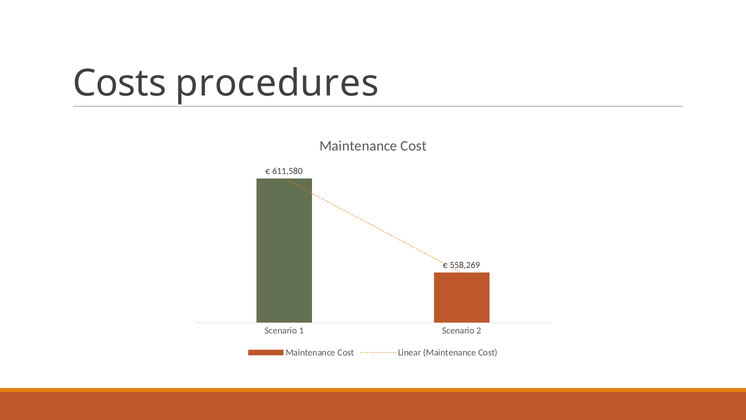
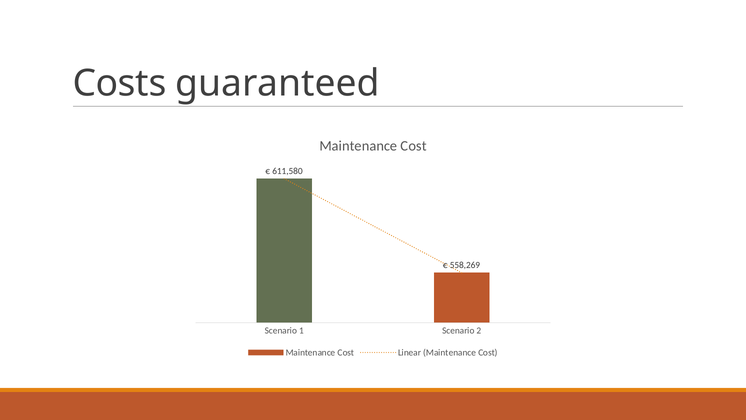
procedures: procedures -> guaranteed (277, 84)
